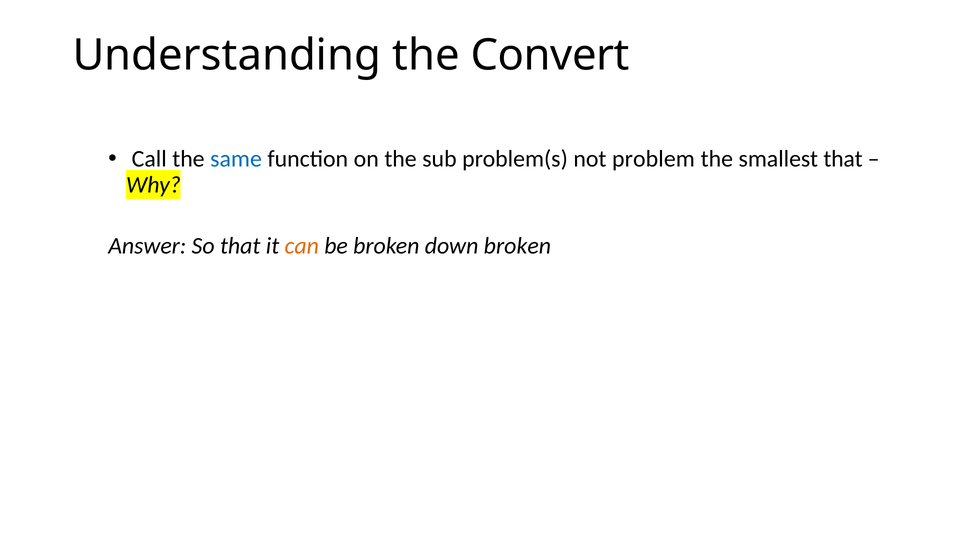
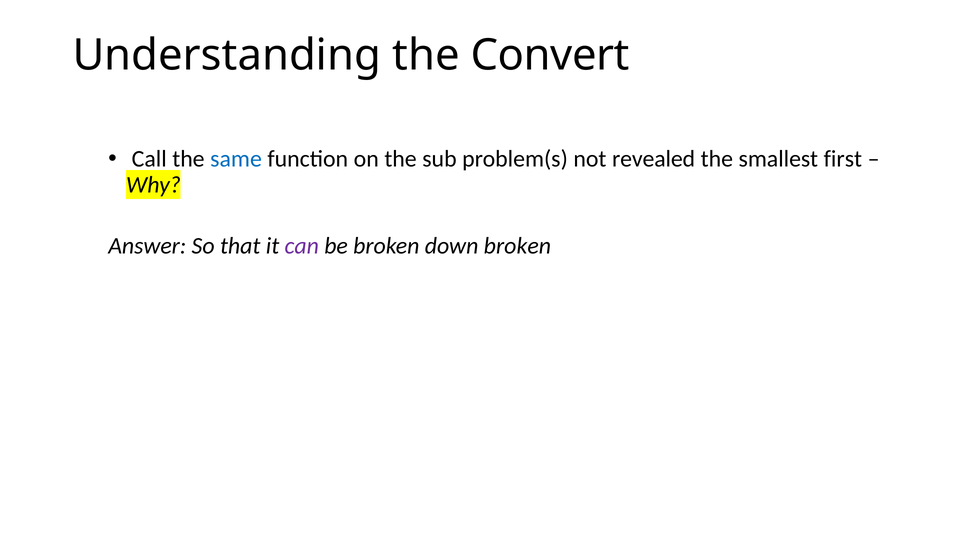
problem: problem -> revealed (654, 159)
smallest that: that -> first (843, 159)
can colour: orange -> purple (302, 246)
